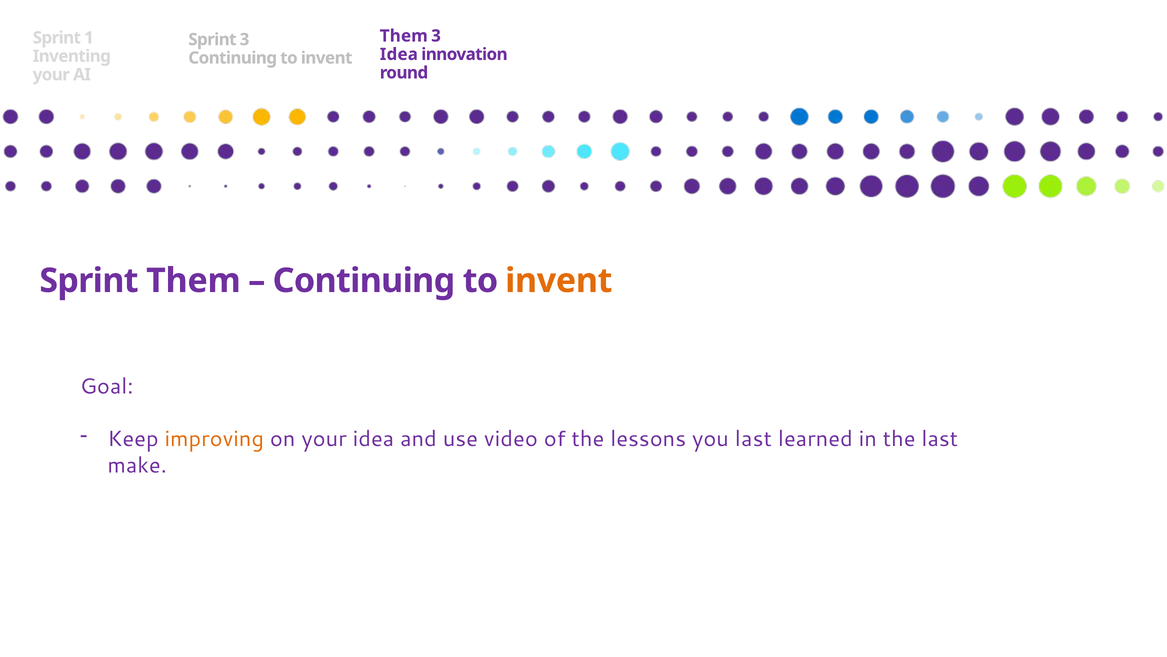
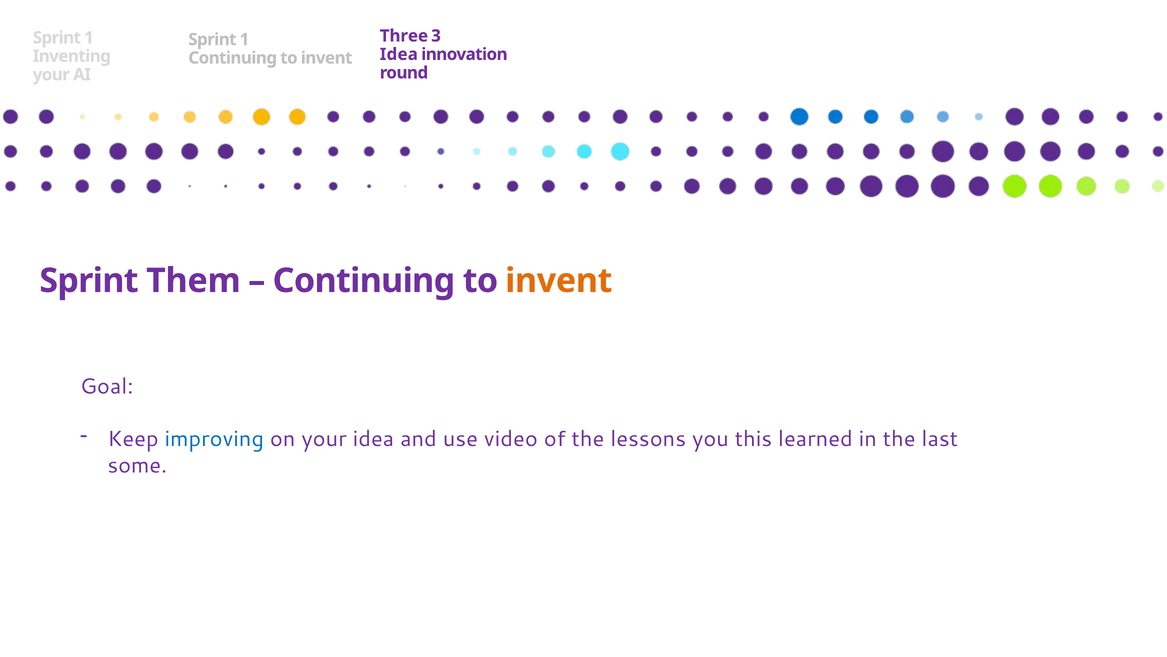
Them: Them -> Three (404, 36)
3: 3 -> 1 (245, 39)
improving colour: orange -> blue (214, 439)
you last: last -> this (754, 439)
make: make -> some (137, 465)
